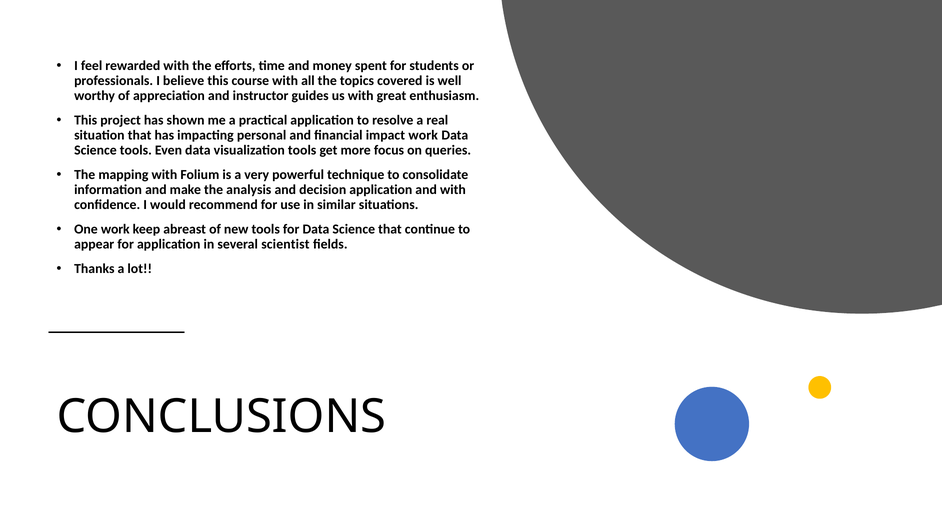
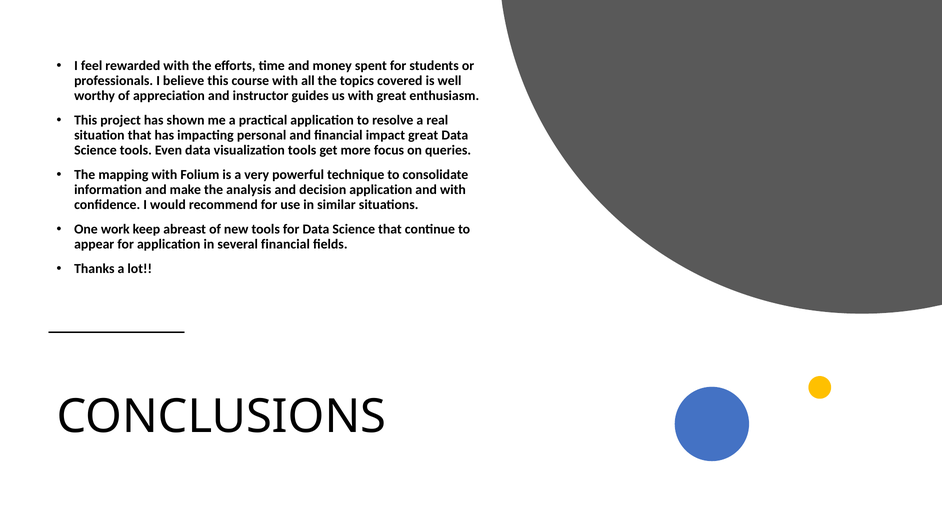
impact work: work -> great (423, 135)
several scientist: scientist -> financial (285, 244)
